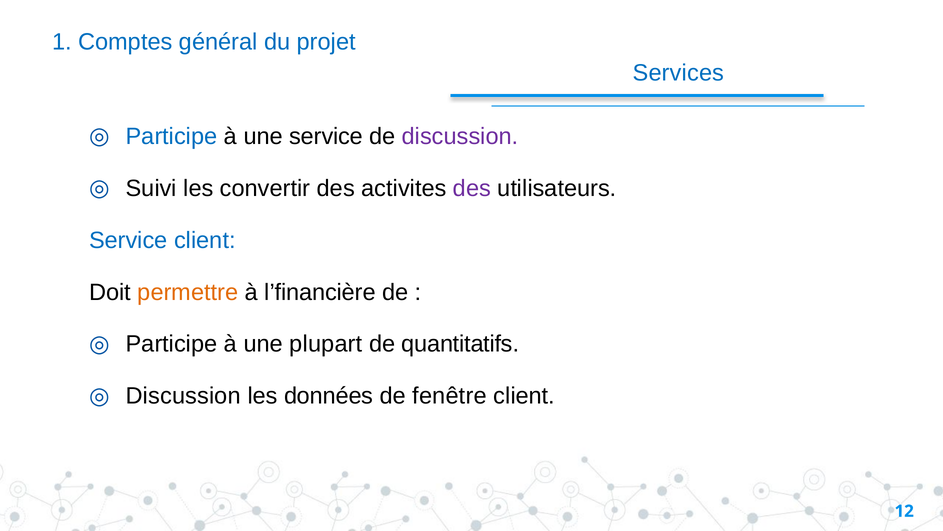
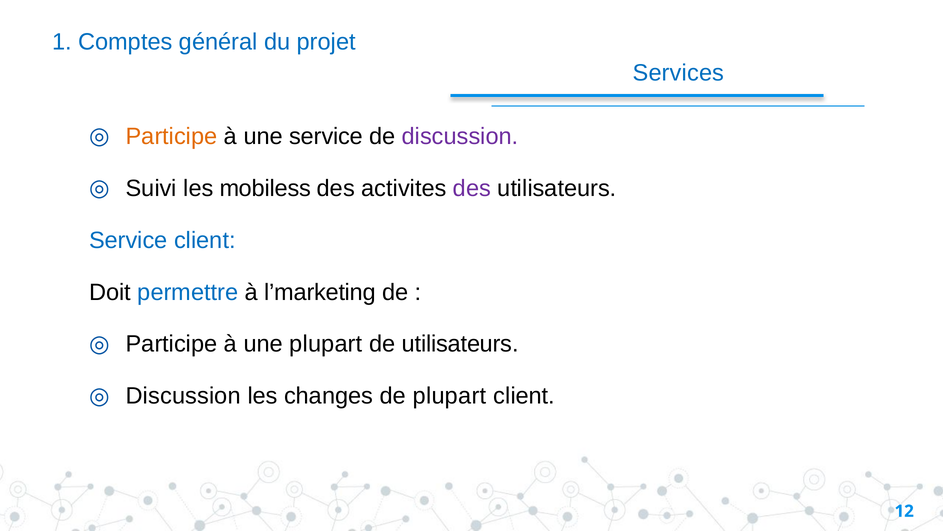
Participe colour: blue -> orange (172, 136)
convertir: convertir -> mobiless (265, 188)
permettre colour: orange -> blue (188, 292)
l’financière: l’financière -> l’marketing (320, 292)
de quantitatifs: quantitatifs -> utilisateurs (460, 344)
données: données -> changes (329, 396)
de fenêtre: fenêtre -> plupart (450, 396)
